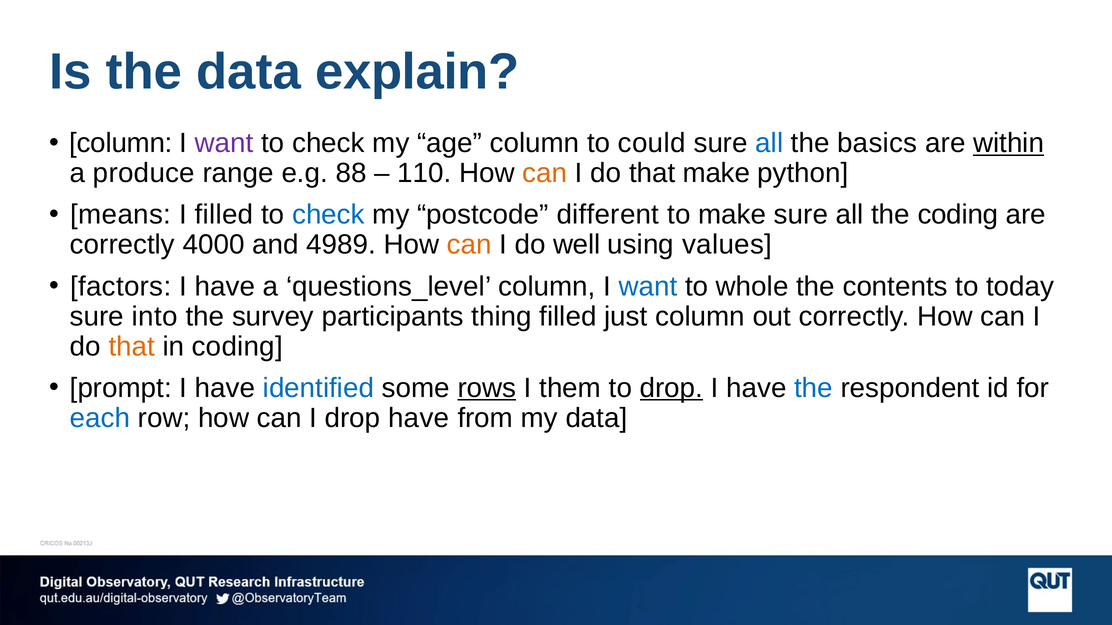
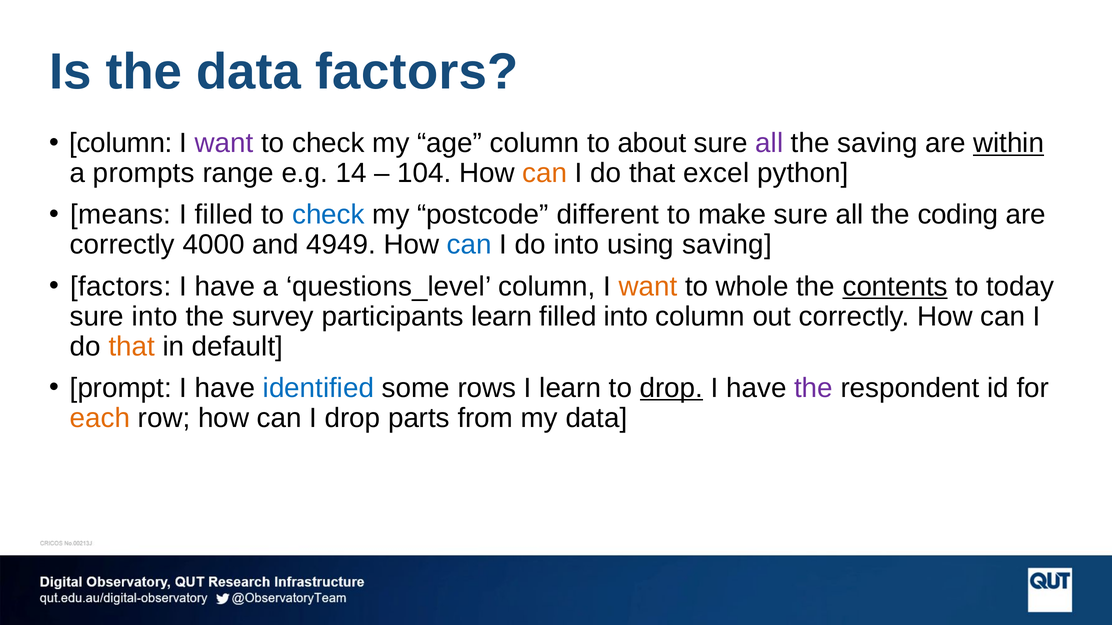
data explain: explain -> factors (417, 72)
could: could -> about (652, 143)
all colour: blue -> purple (769, 143)
the basics: basics -> saving (877, 143)
produce: produce -> prompts (144, 173)
88: 88 -> 14 (351, 173)
110: 110 -> 104 (424, 173)
that make: make -> excel (716, 173)
4989: 4989 -> 4949 (341, 245)
can colour: orange -> blue (469, 245)
do well: well -> into (576, 245)
using values: values -> saving (727, 245)
want colour: blue -> orange (648, 287)
contents underline: none -> present (895, 287)
participants thing: thing -> learn (502, 317)
filled just: just -> into (626, 317)
in coding: coding -> default (237, 347)
rows underline: present -> none (487, 388)
I them: them -> learn (570, 388)
the colour: blue -> purple (813, 388)
each colour: blue -> orange (100, 418)
drop have: have -> parts (419, 418)
